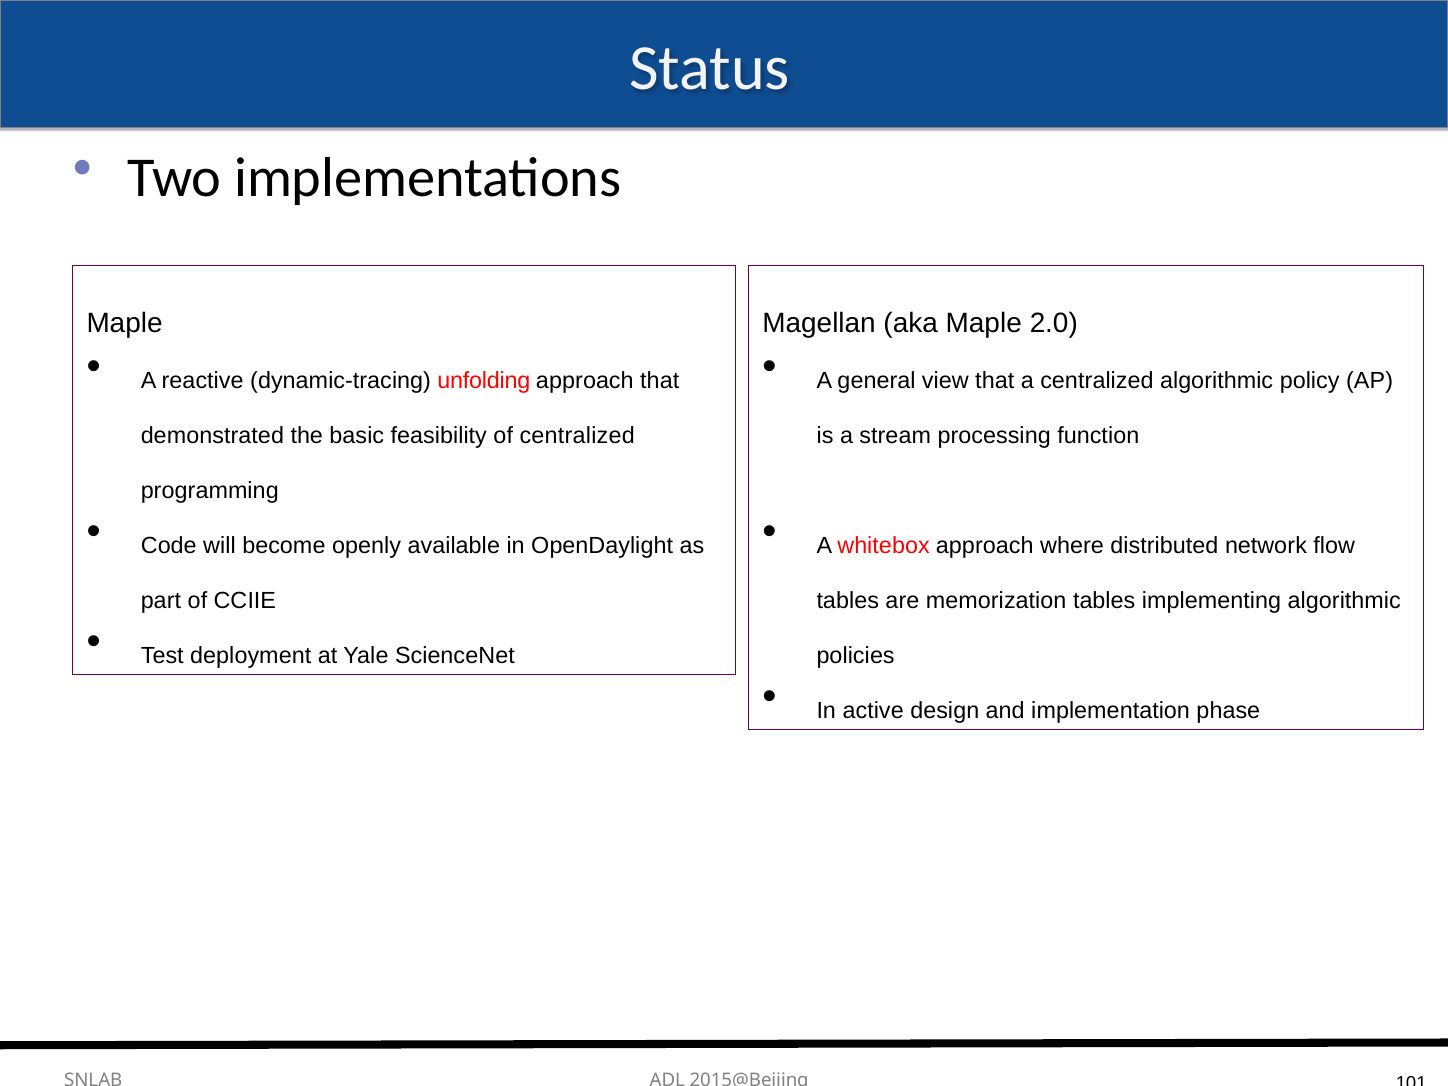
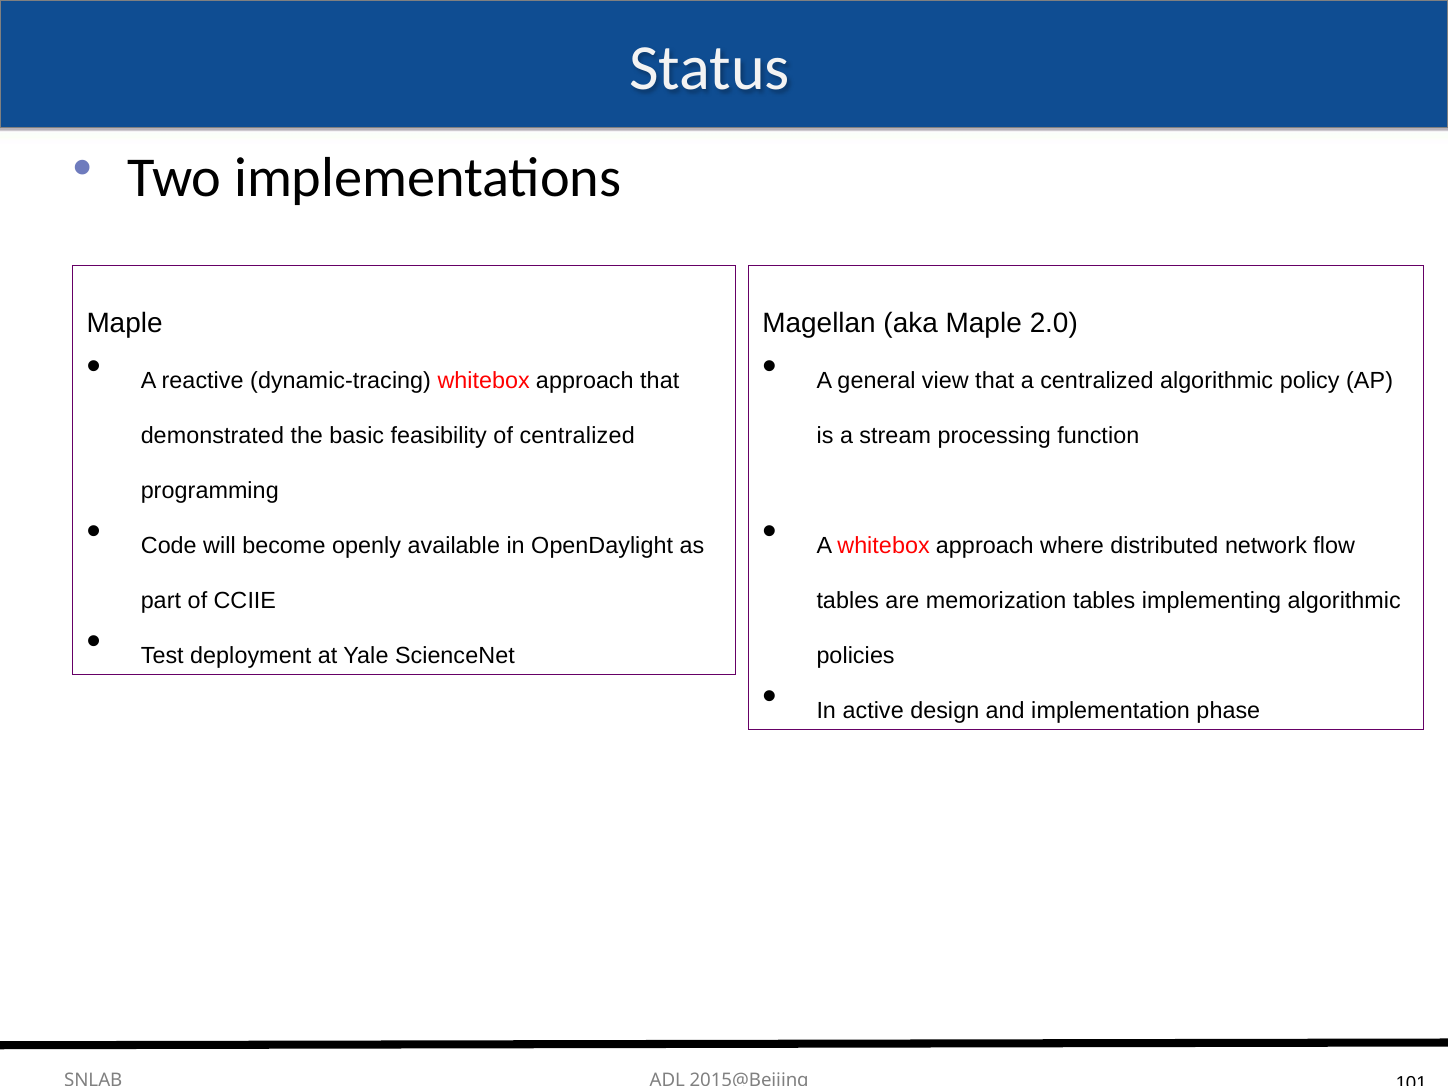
dynamic-tracing unfolding: unfolding -> whitebox (484, 381)
